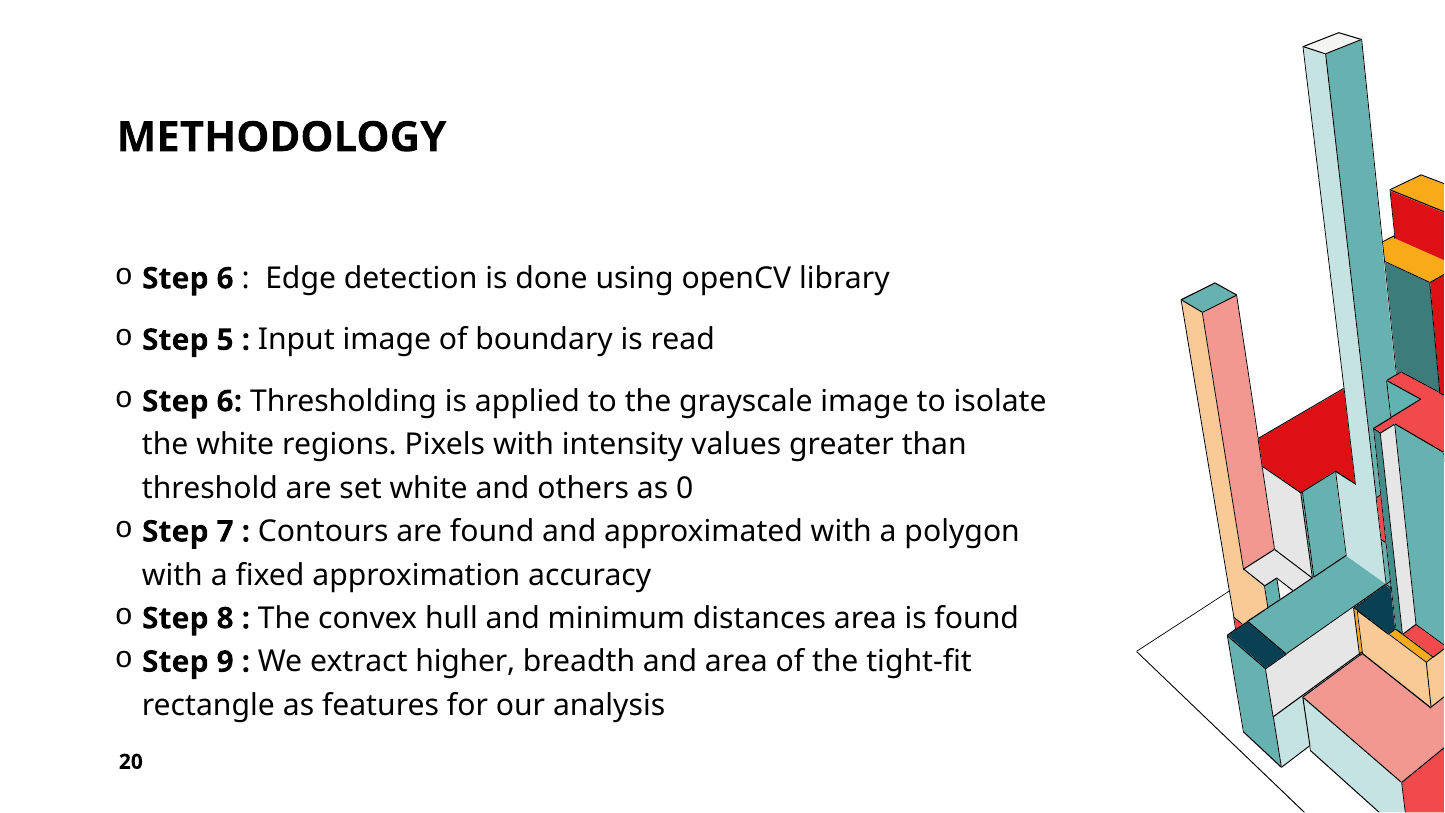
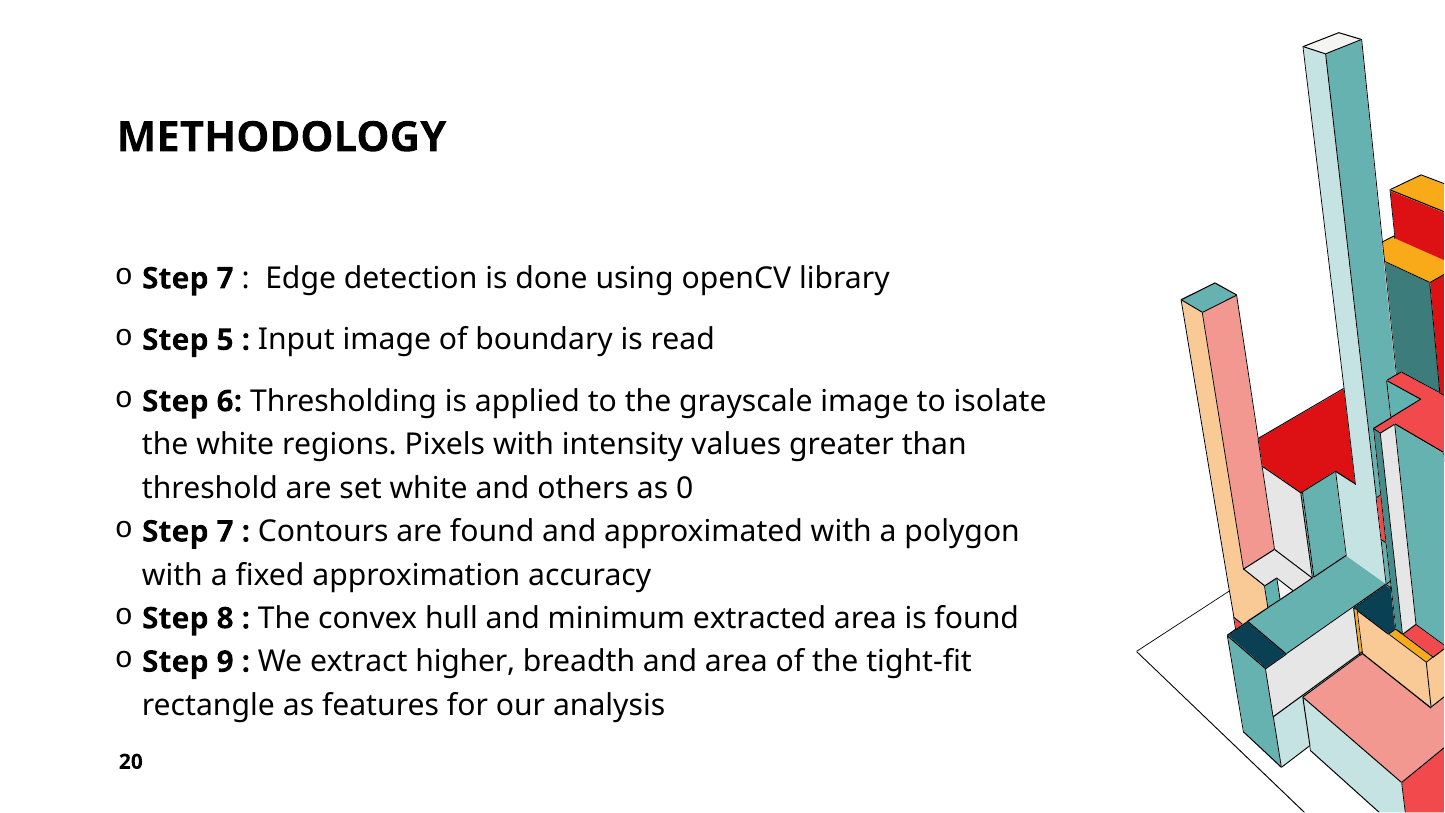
6: 6 -> 7 (225, 278)
distances: distances -> extracted (760, 618)
